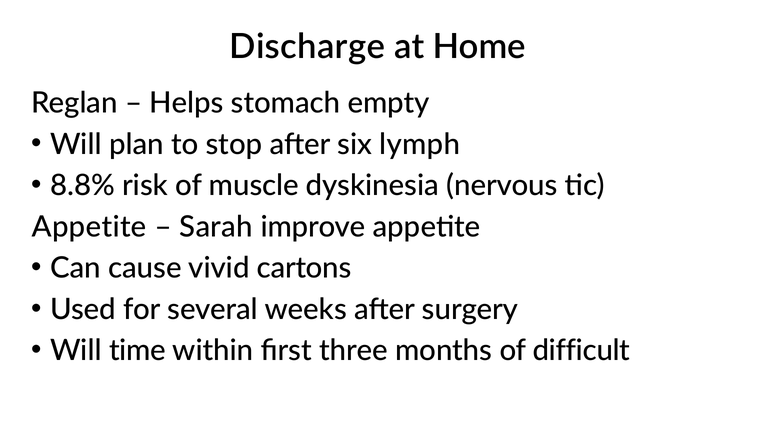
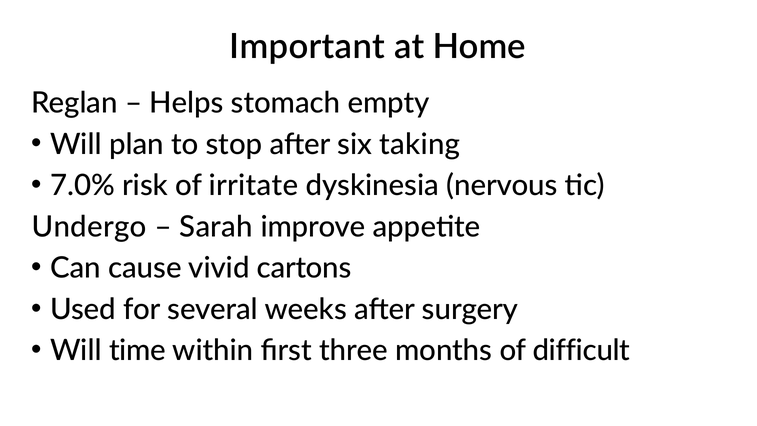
Discharge: Discharge -> Important (307, 47)
lymph: lymph -> taking (420, 144)
8.8%: 8.8% -> 7.0% (82, 186)
muscle: muscle -> irritate (254, 186)
Appetite: Appetite -> Undergo (89, 227)
